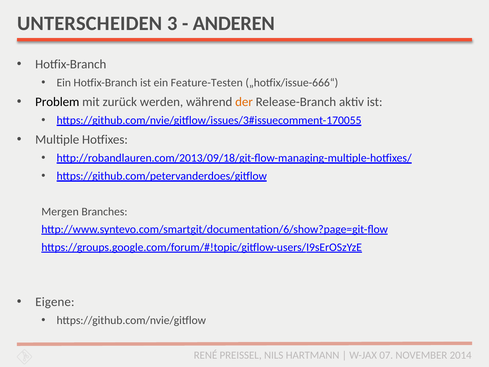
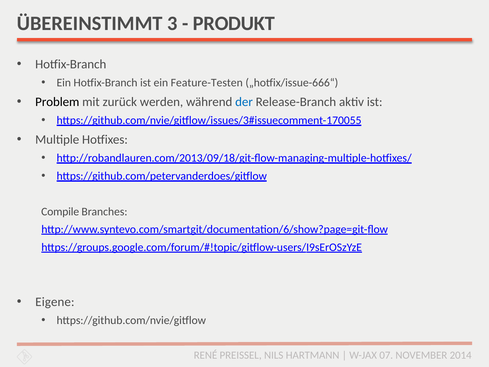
UNTERSCHEIDEN: UNTERSCHEIDEN -> ÜBEREINSTIMMT (90, 24)
ANDEREN: ANDEREN -> PRODUKT (234, 24)
der colour: orange -> blue (244, 102)
Mergen: Mergen -> Compile (60, 211)
